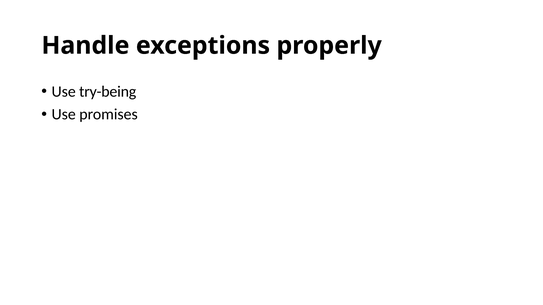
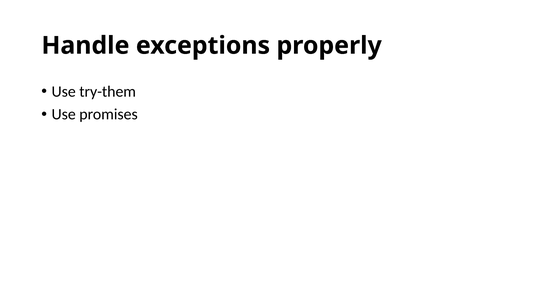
try-being: try-being -> try-them (108, 92)
